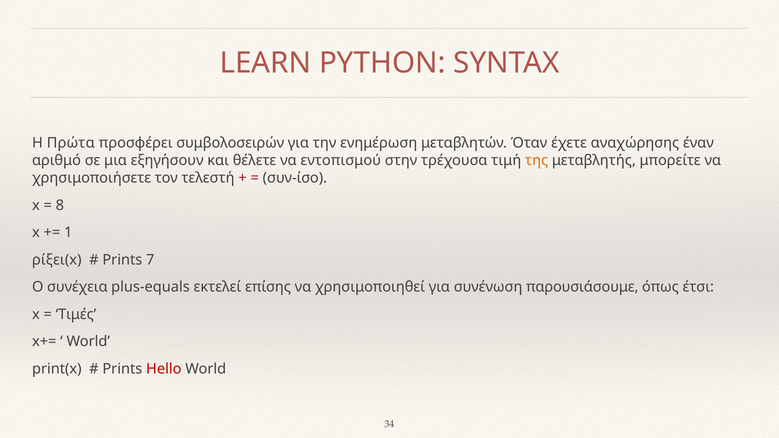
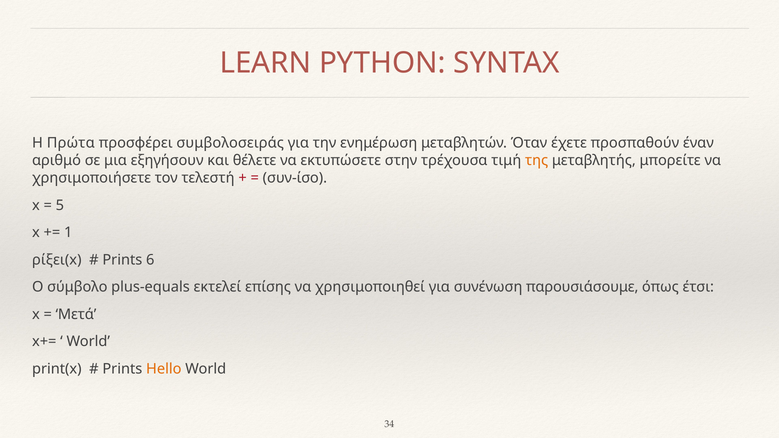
συμβολοσειρών: συμβολοσειρών -> συμβολοσειράς (230, 143)
αναχώρησης: αναχώρησης -> προσπαθούν (635, 143)
εντοπισμού: εντοπισμού -> εκτυπώσετε (341, 161)
8: 8 -> 5 (60, 205)
7: 7 -> 6 (150, 260)
συνέχεια: συνέχεια -> σύμβολο (77, 287)
Τιμές: Τιμές -> Μετά (76, 314)
Hello colour: red -> orange (164, 369)
